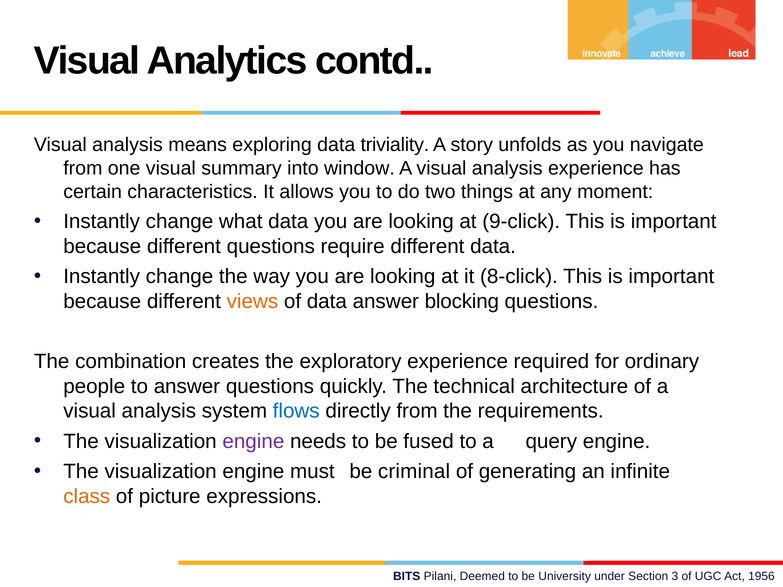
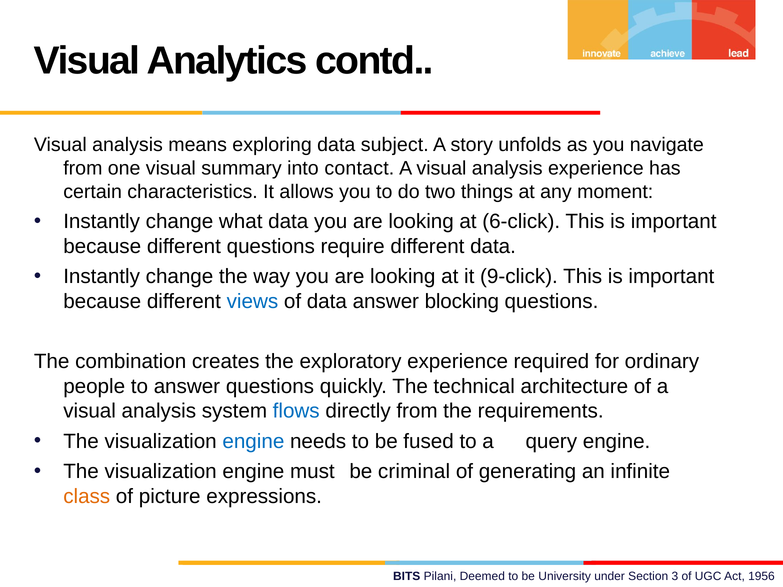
triviality: triviality -> subject (395, 145)
window: window -> contact (359, 168)
9-click: 9-click -> 6-click (521, 222)
8-click: 8-click -> 9-click (519, 277)
views colour: orange -> blue (252, 301)
engine colour: purple -> blue (253, 442)
